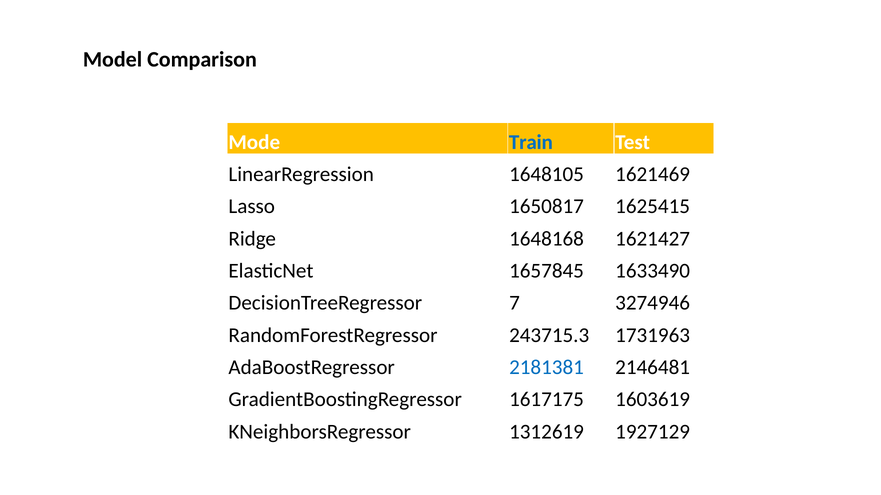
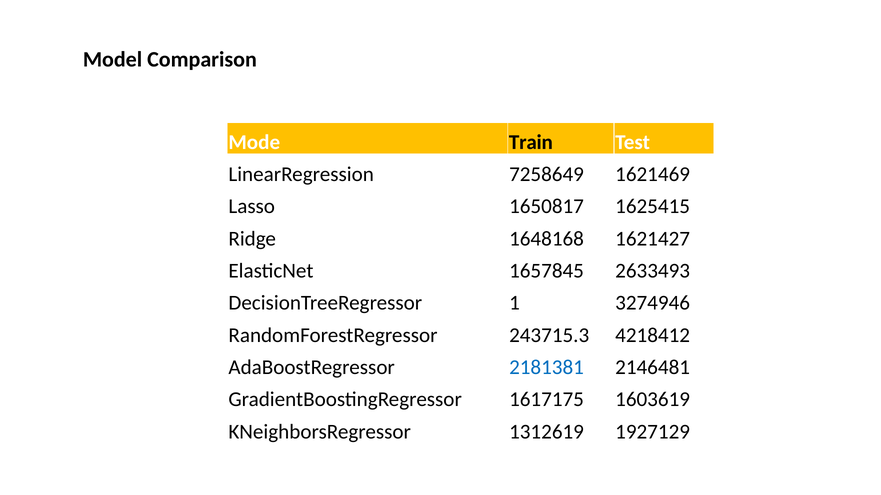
Train colour: blue -> black (531, 142)
1648105: 1648105 -> 7258649 (547, 174)
1633490: 1633490 -> 2633493 (653, 271)
7: 7 -> 1 (514, 303)
1731963: 1731963 -> 4218412 (653, 336)
